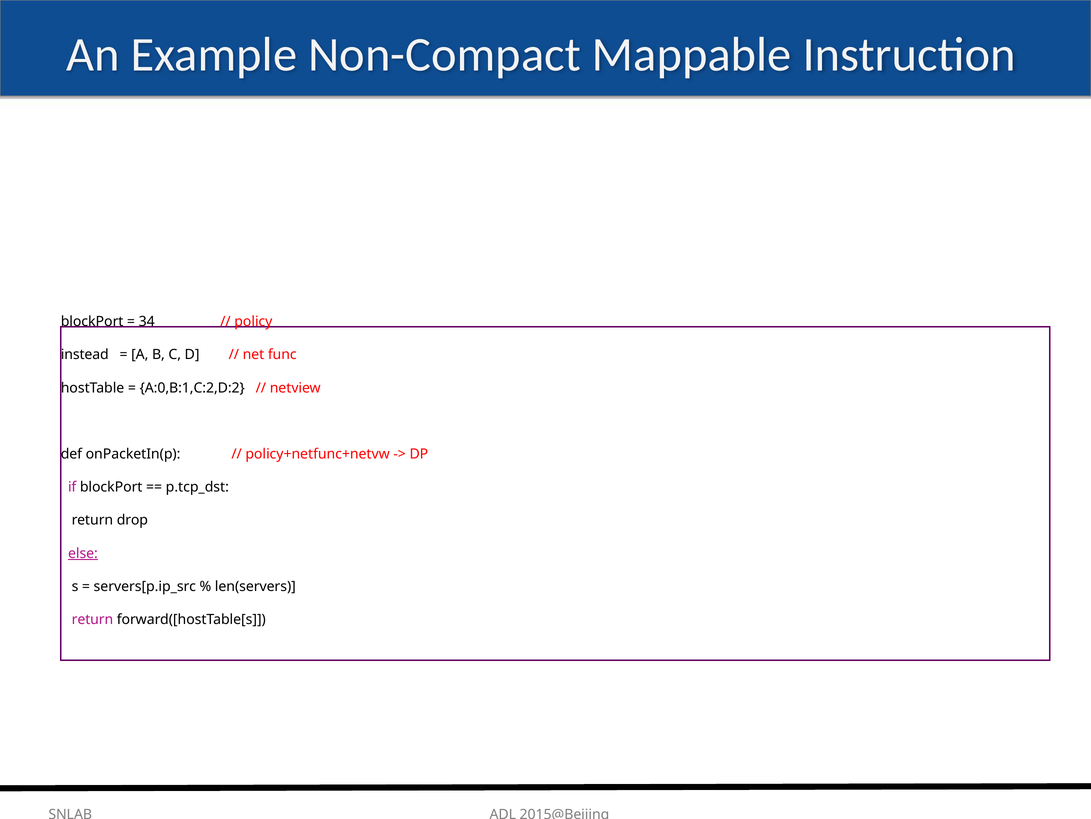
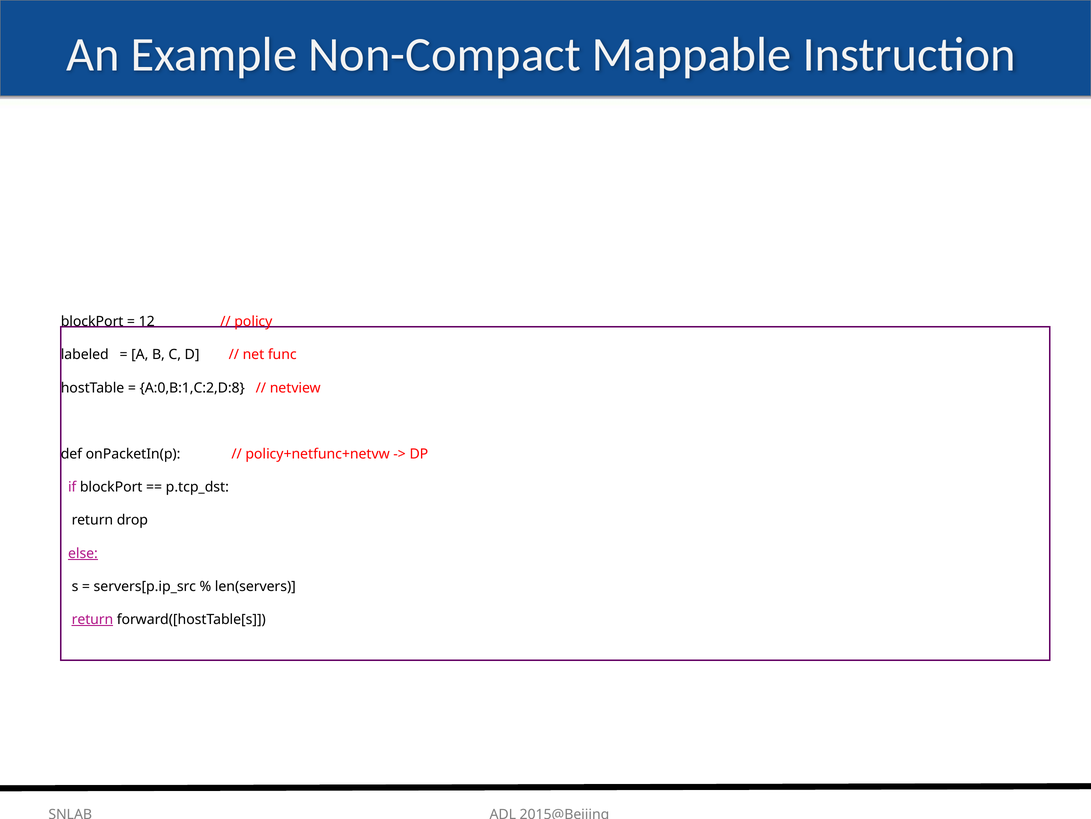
34: 34 -> 12 (147, 321)
instead: instead -> labeled (85, 354)
A:0,B:1,C:2,D:2: A:0,B:1,C:2,D:2 -> A:0,B:1,C:2,D:8 (192, 388)
return underline: none -> present (92, 619)
